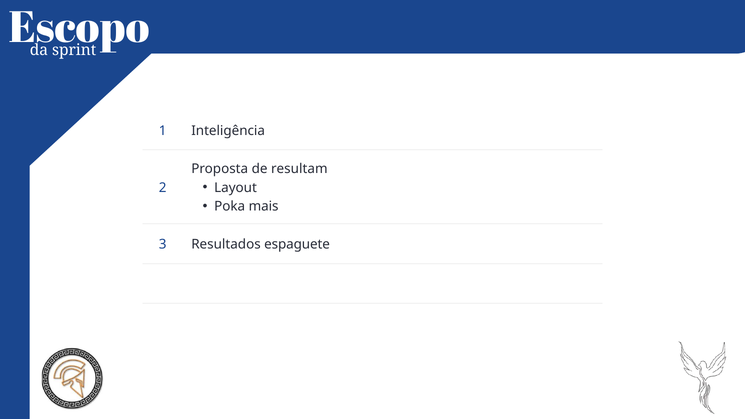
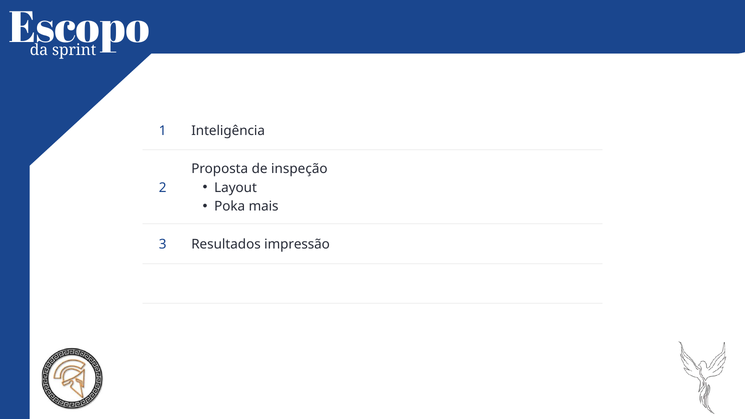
resultam: resultam -> inspeção (299, 169)
espaguete: espaguete -> impressão (297, 245)
